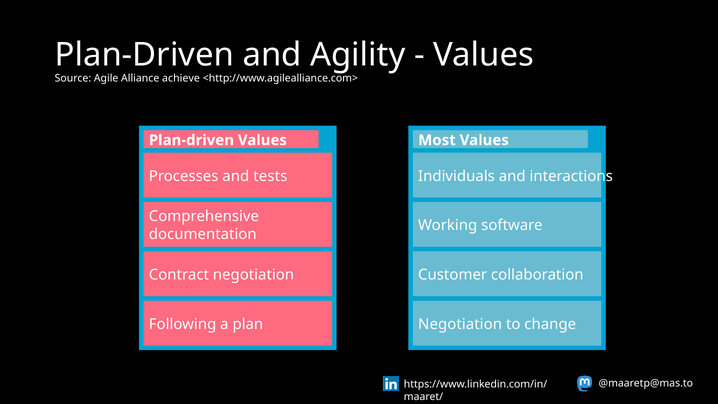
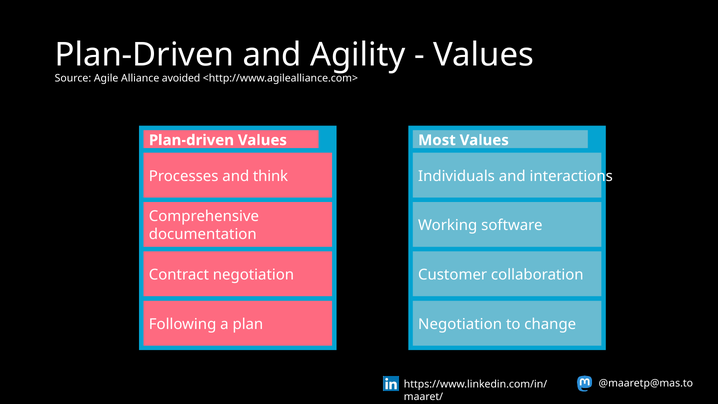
achieve: achieve -> avoided (181, 78)
tests: tests -> think (271, 176)
